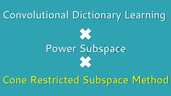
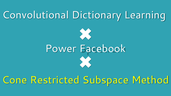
Power Subspace: Subspace -> Facebook (103, 49)
